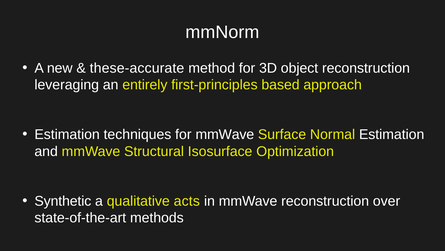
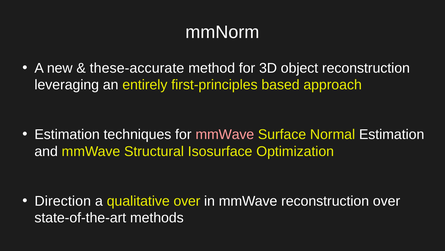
mmWave colour: white -> pink (225, 134)
Synthetic: Synthetic -> Direction (63, 201)
qualitative acts: acts -> over (187, 201)
